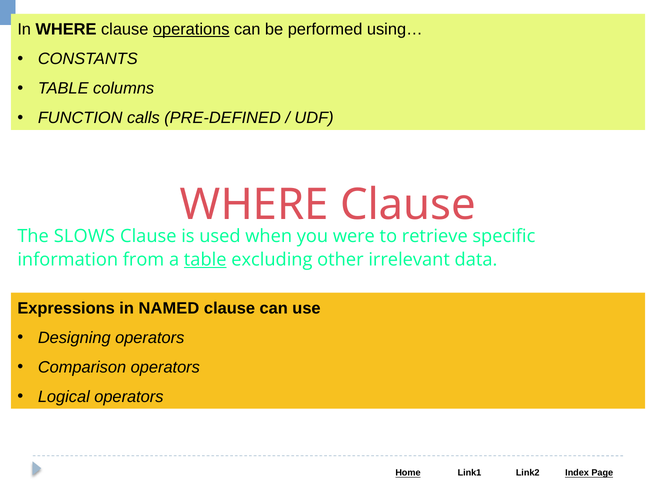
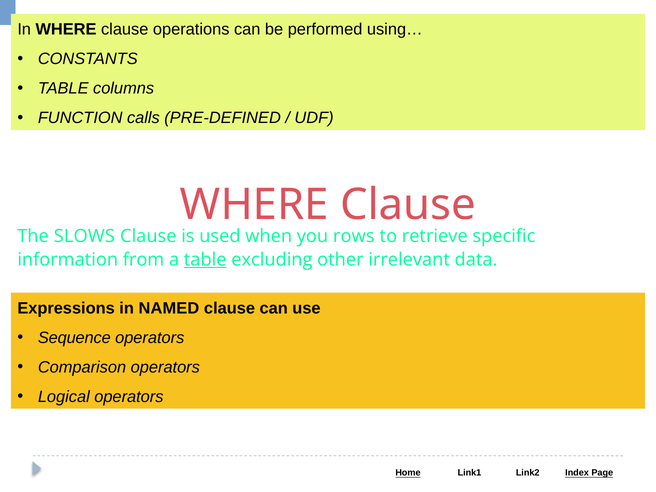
operations underline: present -> none (191, 29)
were: were -> rows (354, 236)
Designing: Designing -> Sequence (74, 338)
